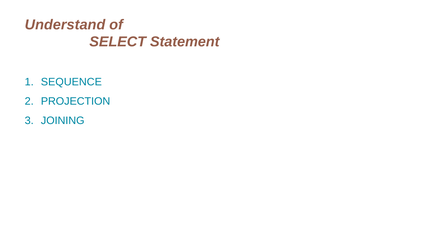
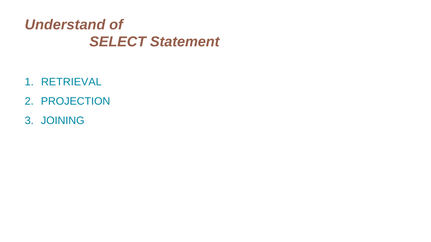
SEQUENCE: SEQUENCE -> RETRIEVAL (71, 82)
